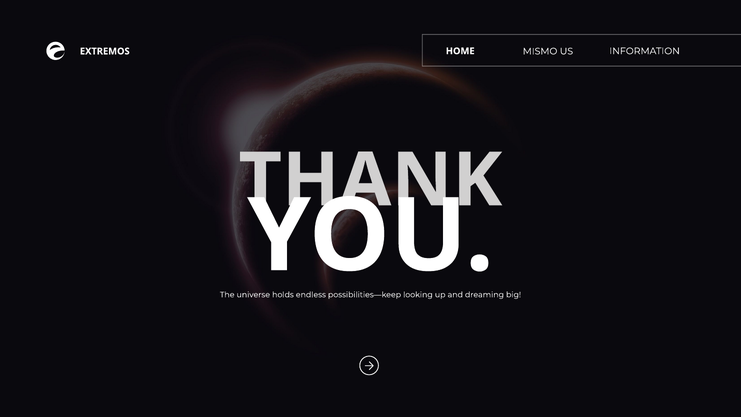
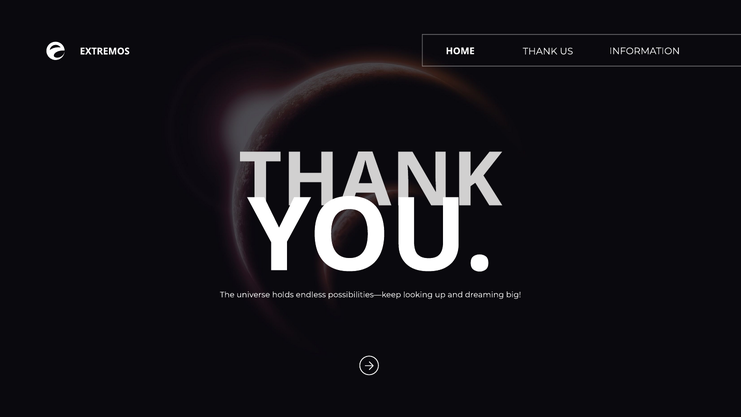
HOME MISMO: MISMO -> THANK (540, 51)
